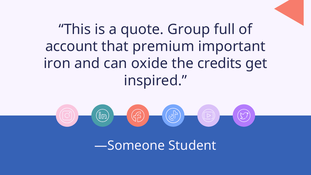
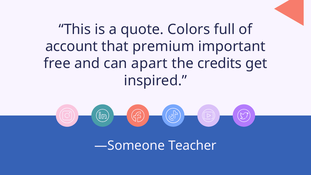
Group: Group -> Colors (189, 29)
iron: iron -> free (57, 63)
oxide: oxide -> apart (149, 63)
Student: Student -> Teacher (192, 146)
